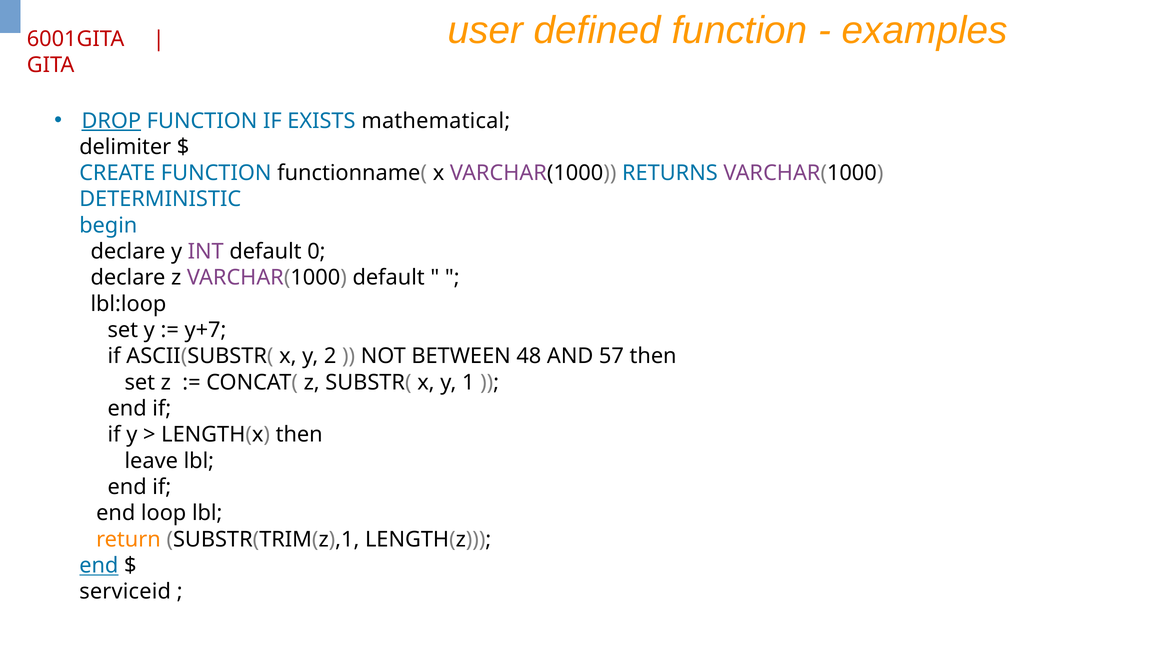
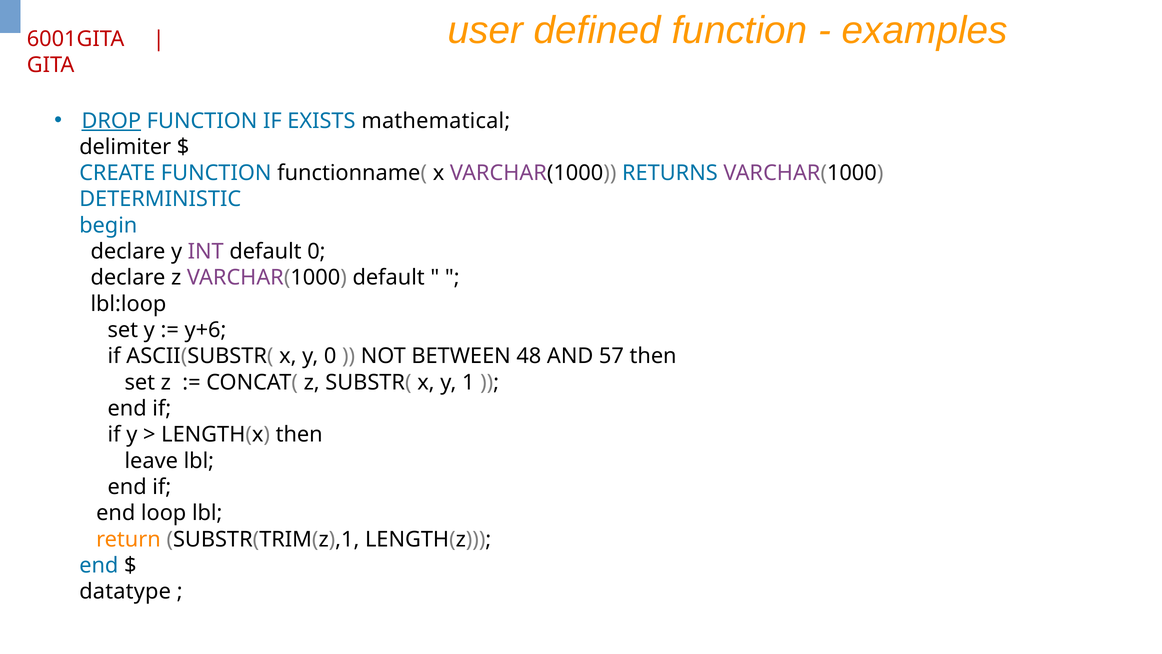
y+7: y+7 -> y+6 (205, 330)
y 2: 2 -> 0 (330, 356)
end underline: present -> none (99, 565)
serviceid: serviceid -> datatype (125, 591)
